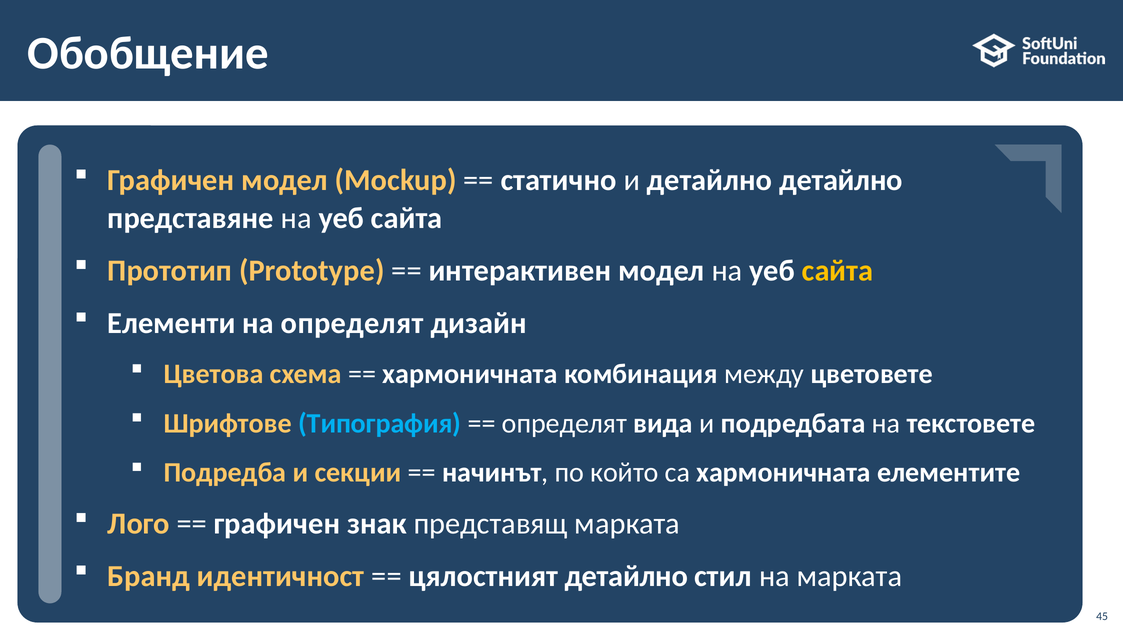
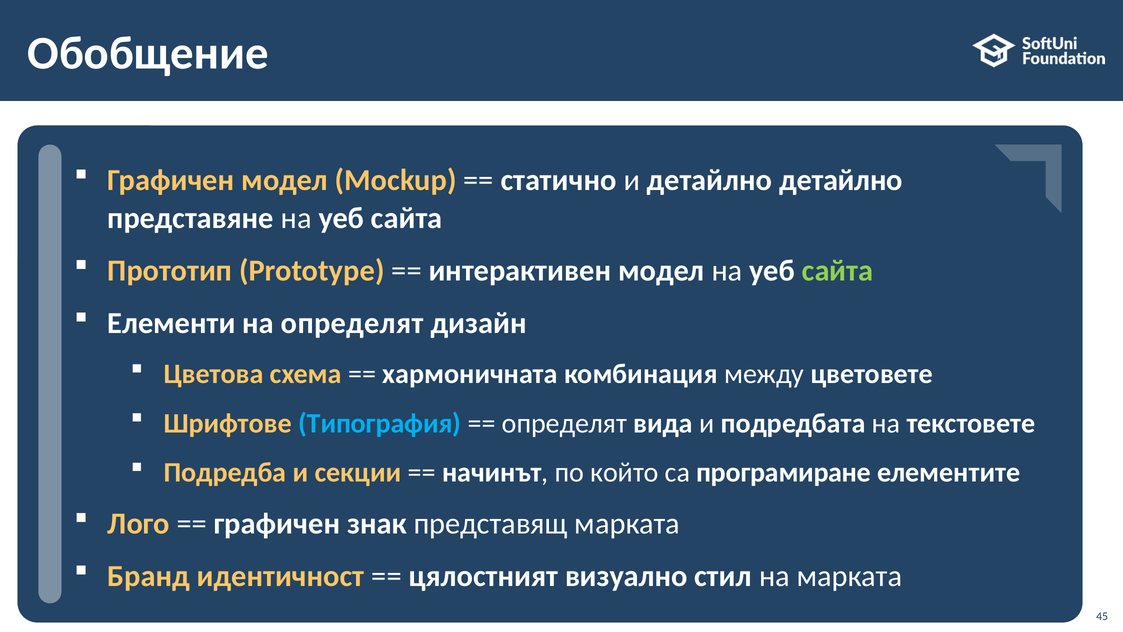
сайта colour: yellow -> light green (838, 271)
са хармоничната: хармоничната -> програмиране (784, 472)
цялостният детайлно: детайлно -> визуално (626, 576)
